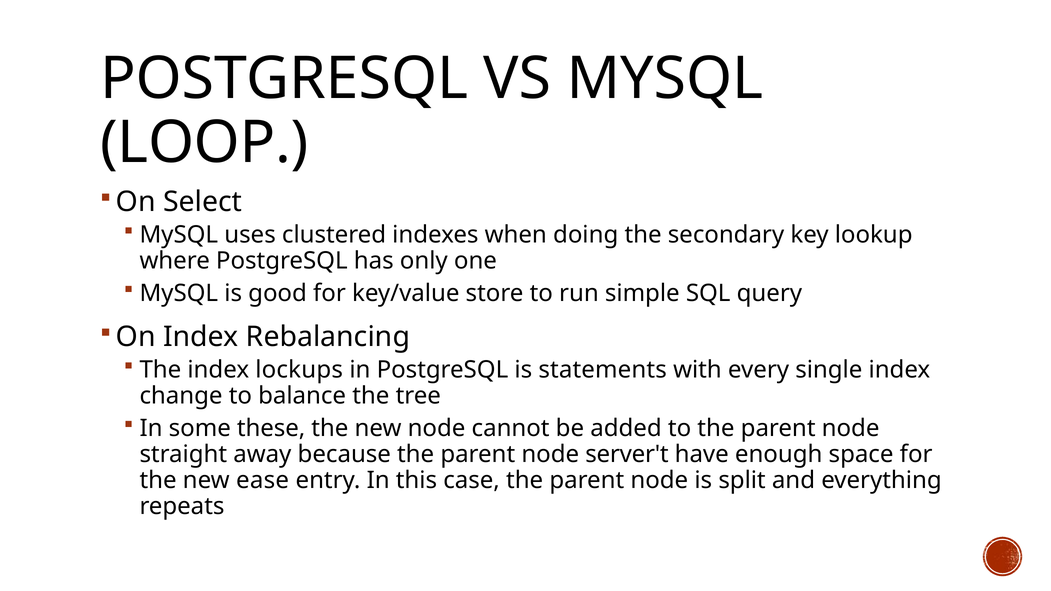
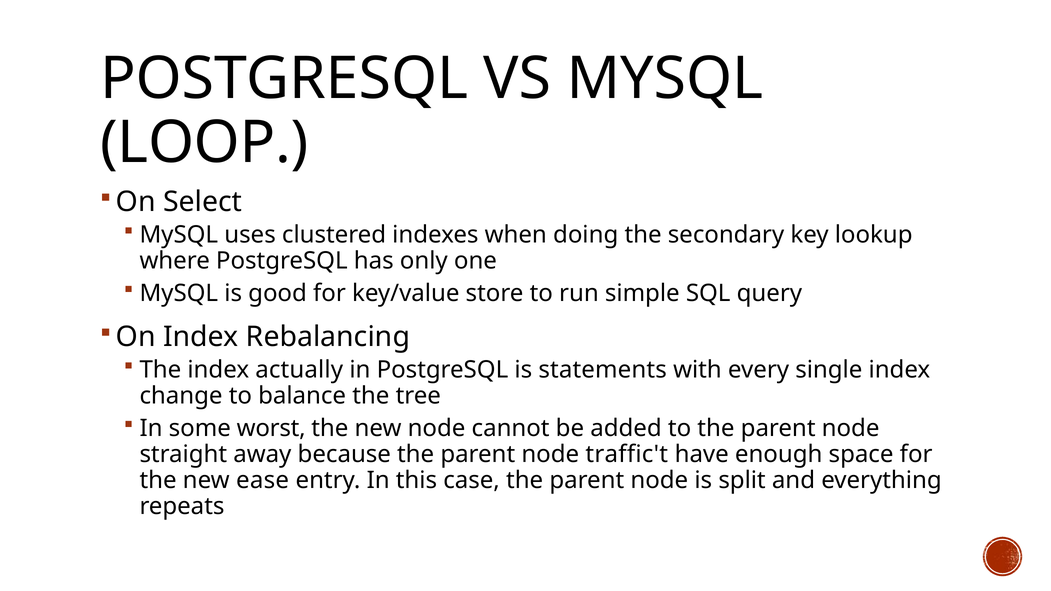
lockups: lockups -> actually (299, 370)
these: these -> worst (271, 428)
server't: server't -> traffic't (627, 454)
